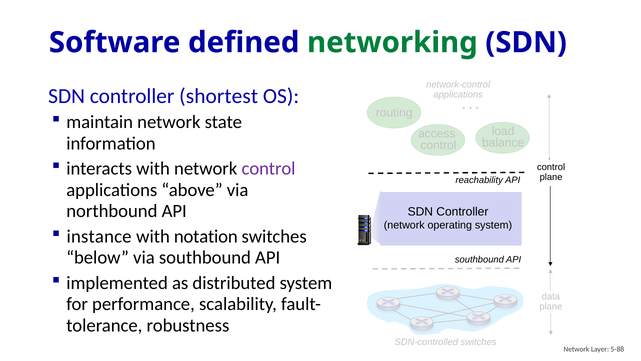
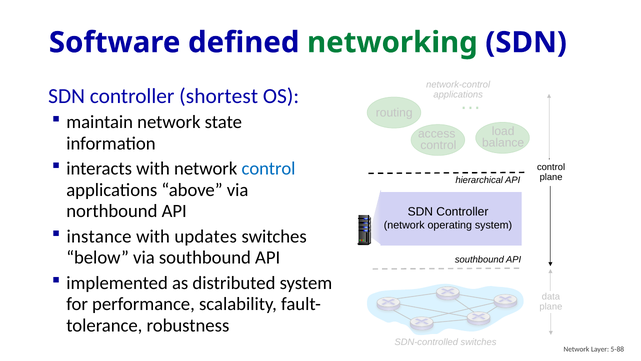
control colour: purple -> blue (269, 168)
reachability: reachability -> hierarchical (479, 180)
notation: notation -> updates (206, 236)
